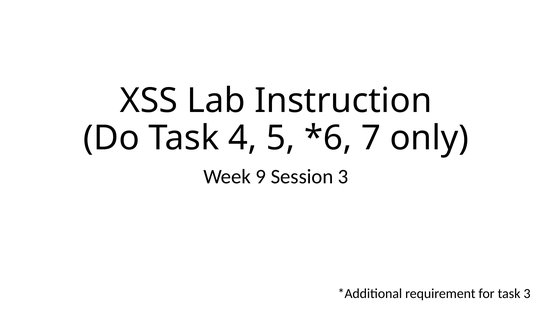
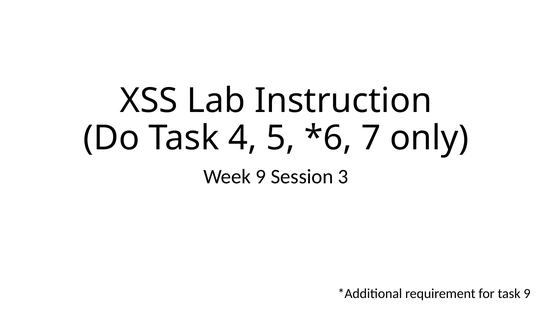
task 3: 3 -> 9 (527, 293)
